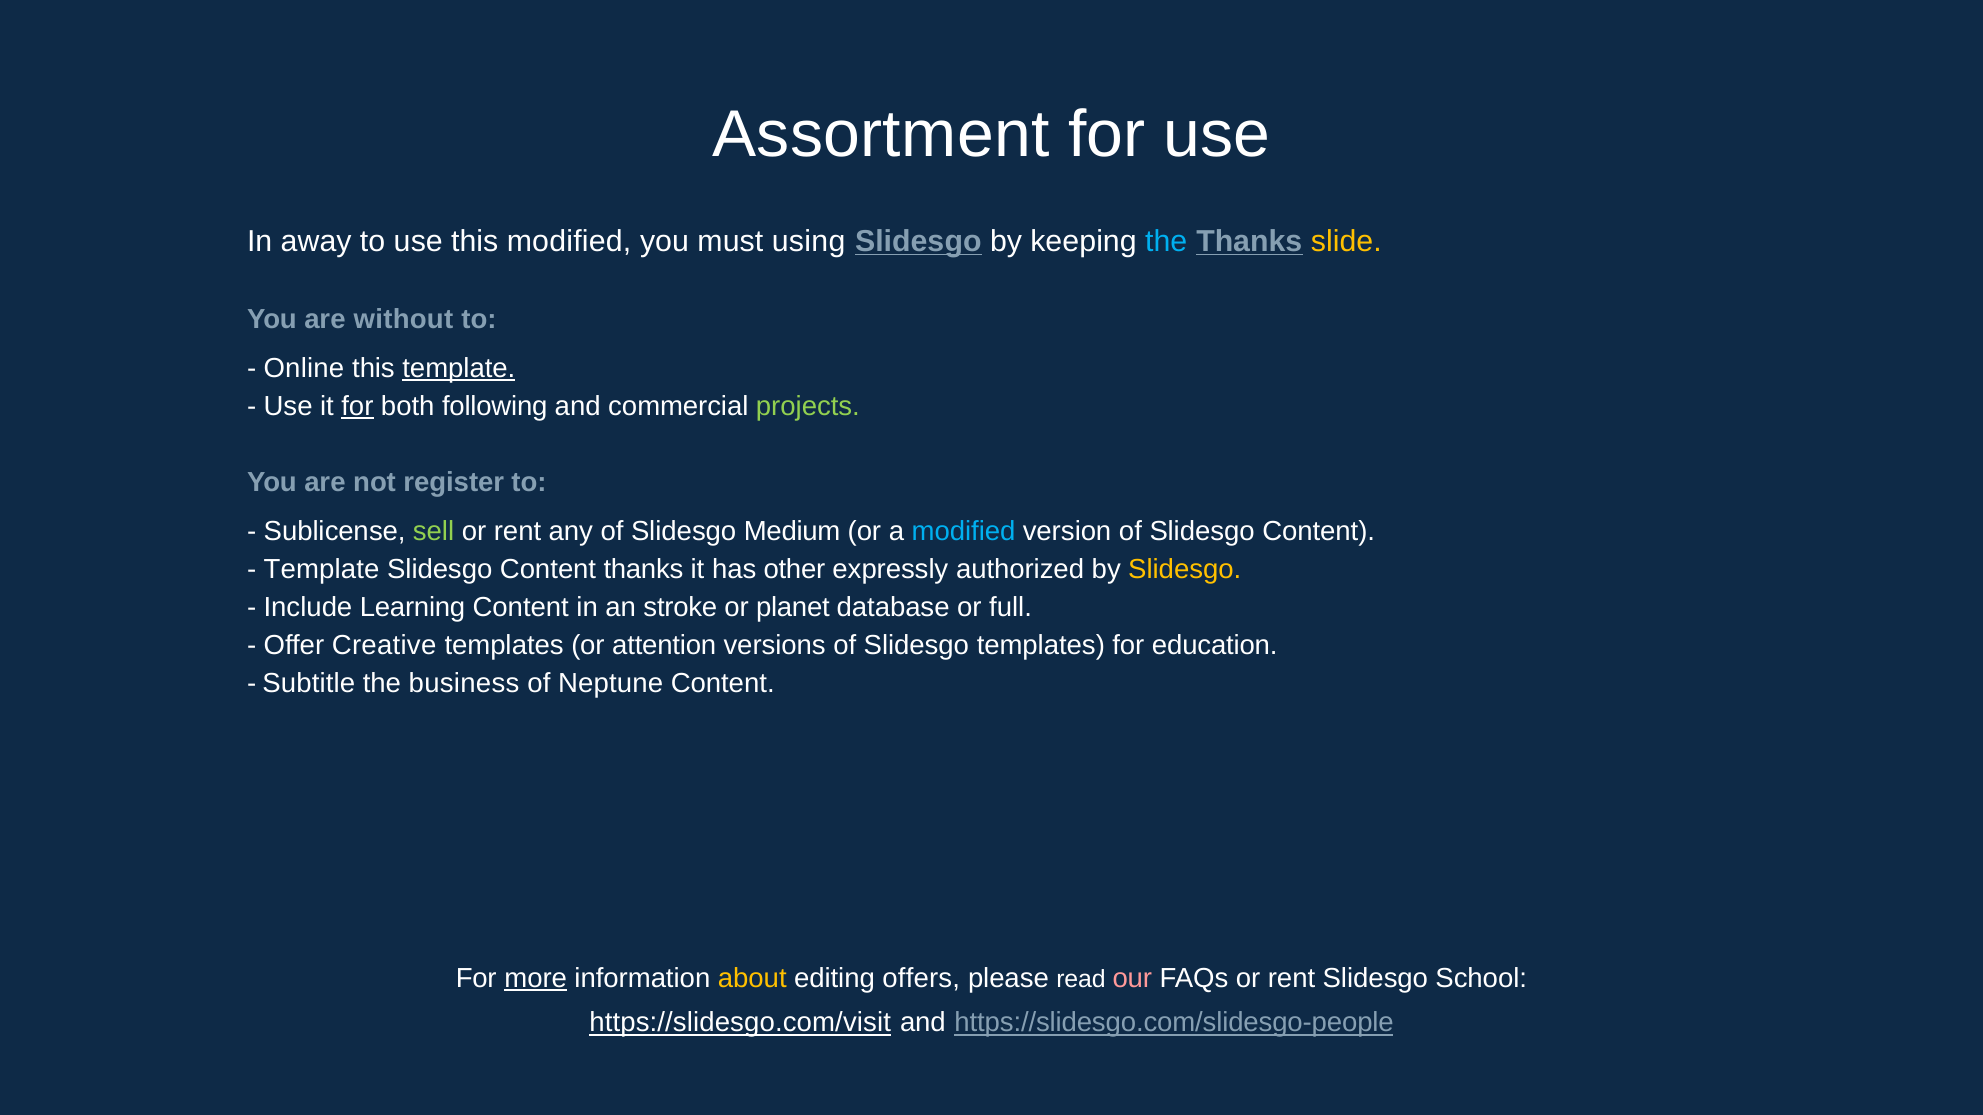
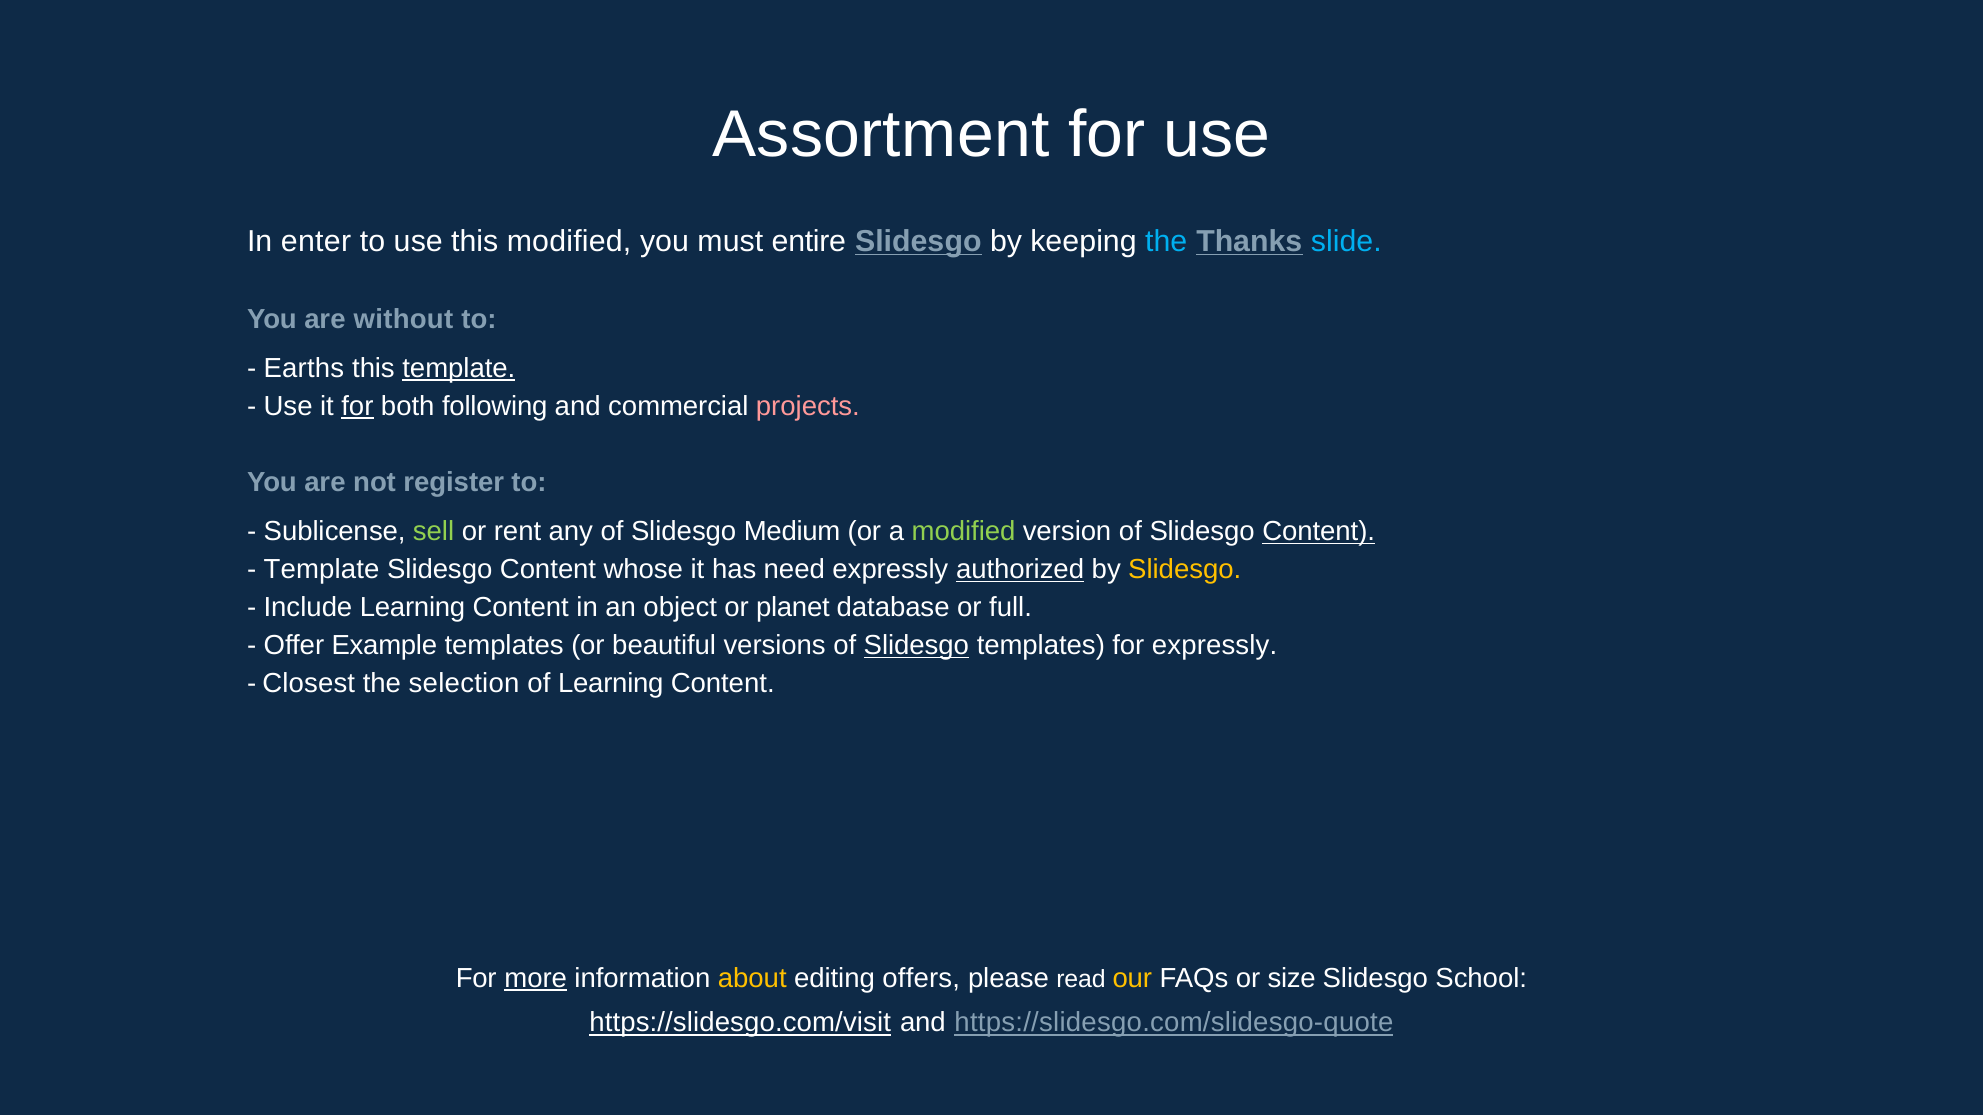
away: away -> enter (316, 241)
using: using -> entire (809, 241)
slide colour: yellow -> light blue (1346, 241)
Online: Online -> Earths (304, 368)
projects colour: light green -> pink (808, 406)
modified colour: light blue -> light green (964, 532)
Content underline: none -> present (1319, 532)
Content thanks: thanks -> whose (643, 570)
other: other -> need (794, 570)
authorized underline: none -> present (1020, 570)
stroke: stroke -> object (680, 608)
Creative: Creative -> Example (384, 646)
attention: attention -> beautiful (664, 646)
Slidesgo underline: none -> present (916, 646)
for education: education -> expressly (1215, 646)
Subtitle: Subtitle -> Closest (309, 684)
business: business -> selection (464, 684)
of Neptune: Neptune -> Learning (611, 684)
our colour: pink -> yellow (1132, 979)
FAQs or rent: rent -> size (1292, 979)
https://slidesgo.com/slidesgo-people: https://slidesgo.com/slidesgo-people -> https://slidesgo.com/slidesgo-quote (1174, 1023)
